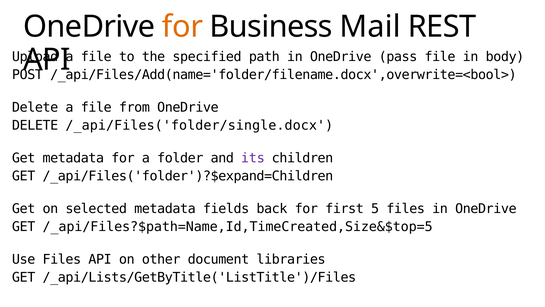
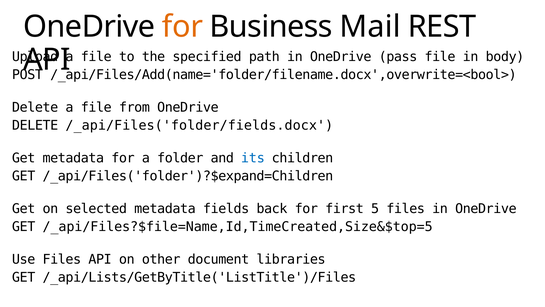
/_api/Files('folder/single.docx: /_api/Files('folder/single.docx -> /_api/Files('folder/fields.docx (199, 125)
its colour: purple -> blue (253, 158)
/_api/Files?$path=Name,Id,TimeCreated,Size&$top=5: /_api/Files?$path=Name,Id,TimeCreated,Size&$top=5 -> /_api/Files?$file=Name,Id,TimeCreated,Size&$top=5 (238, 226)
